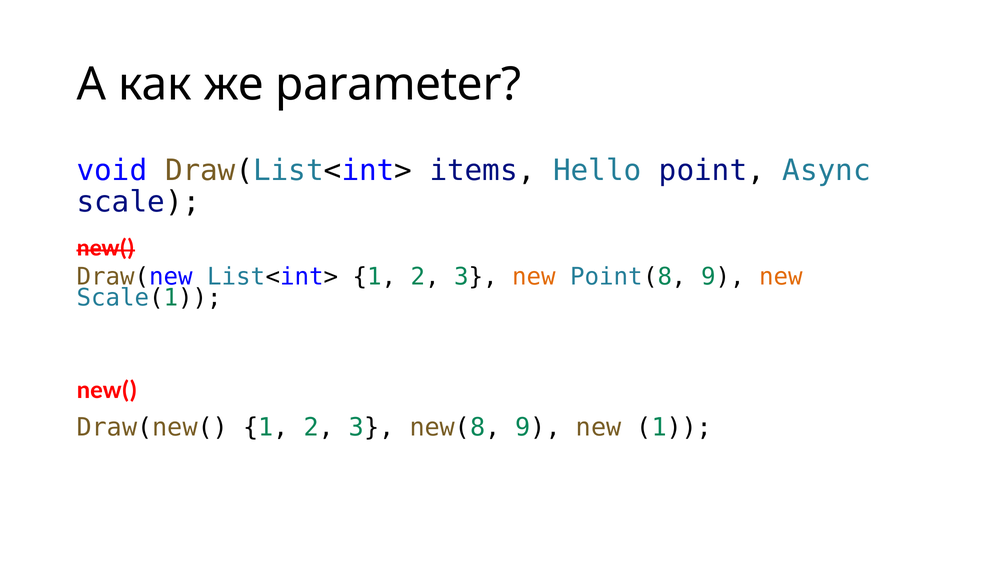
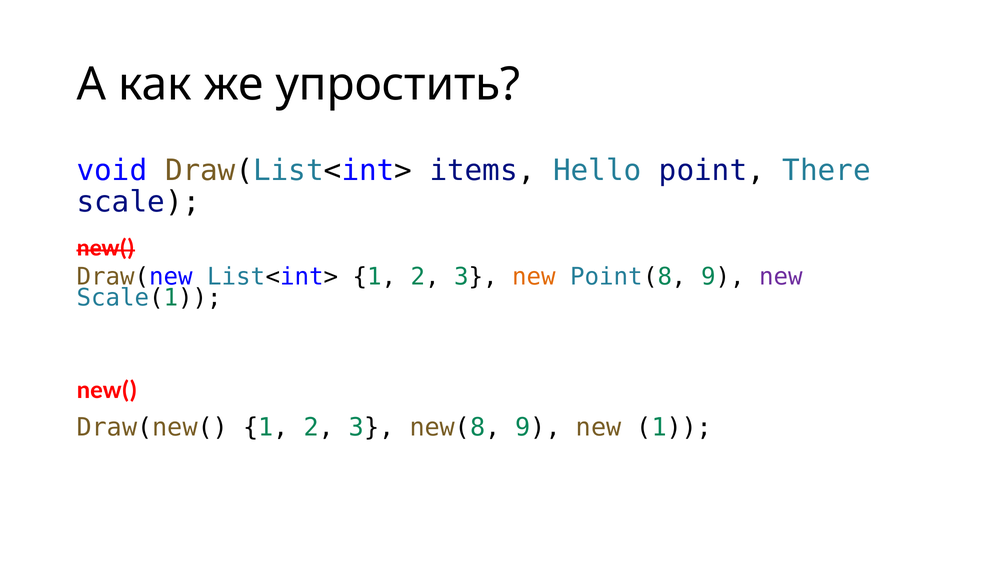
parameter: parameter -> упростить (398, 85)
Async: Async -> There (827, 170)
new colour: orange -> purple (781, 277)
